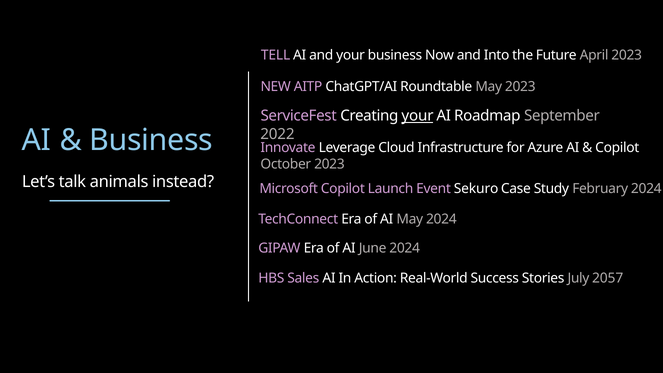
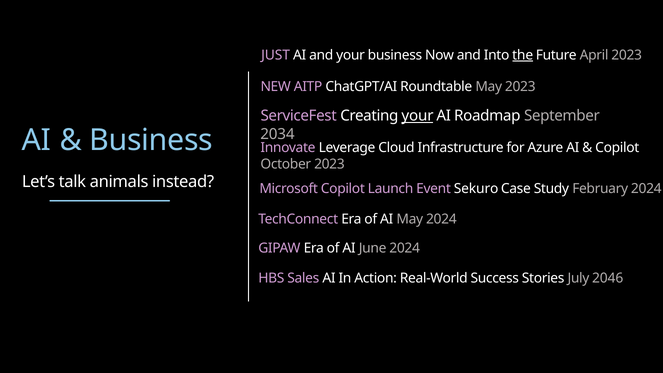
TELL: TELL -> JUST (276, 55)
the underline: none -> present (523, 55)
2022: 2022 -> 2034 (277, 134)
2057: 2057 -> 2046 (608, 278)
